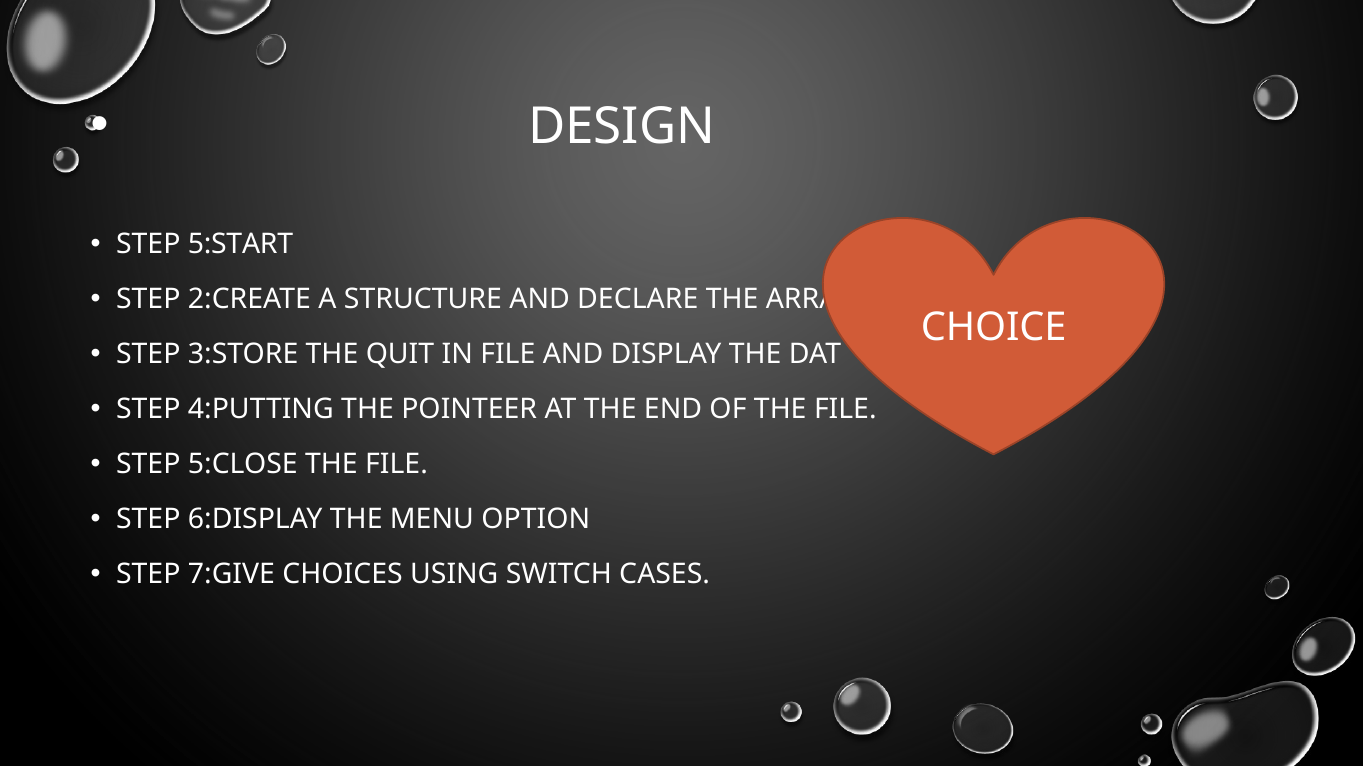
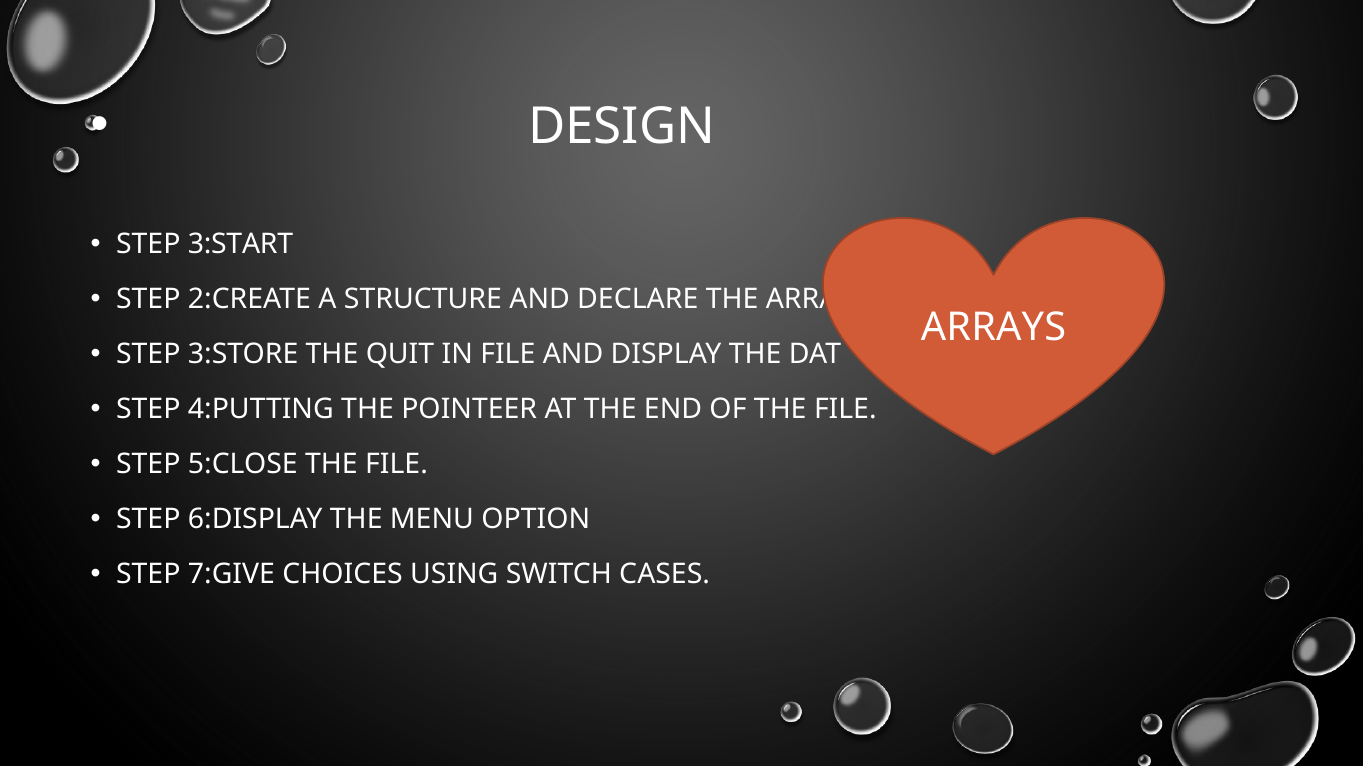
5:START: 5:START -> 3:START (240, 245)
CHOICE: CHOICE -> ARRAYS (993, 328)
